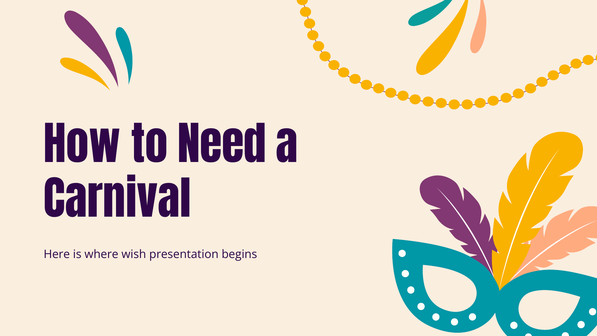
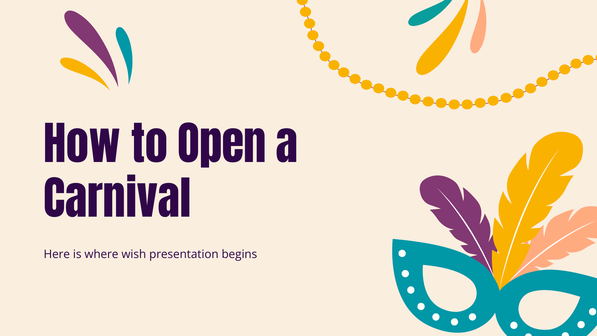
Need: Need -> Open (222, 147)
